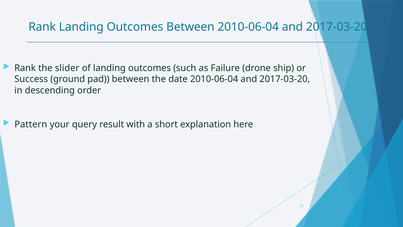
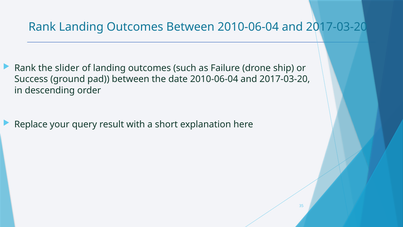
Pattern: Pattern -> Replace (31, 124)
